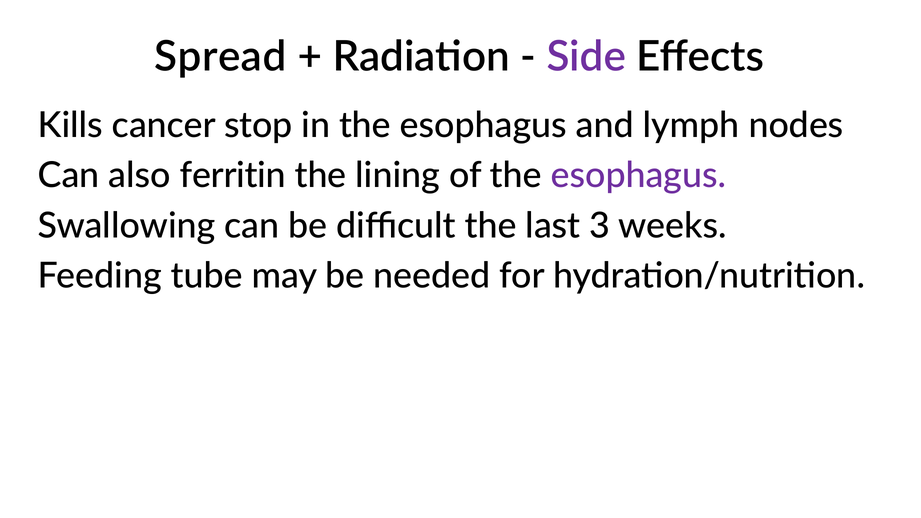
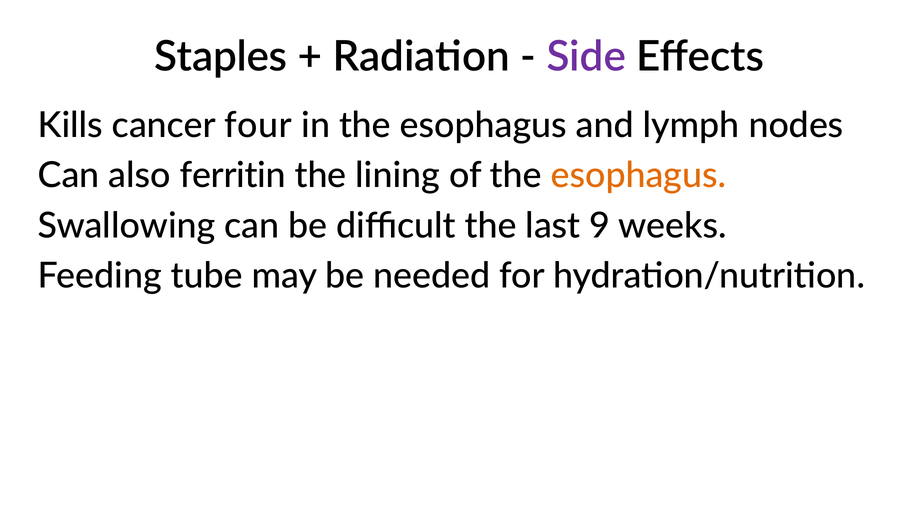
Spread: Spread -> Staples (221, 57)
stop: stop -> four (258, 125)
esophagus colour: purple -> orange (638, 176)
3: 3 -> 9 (600, 226)
